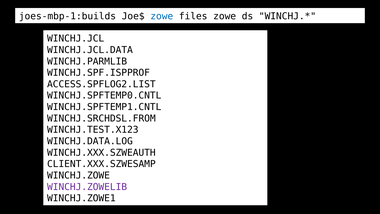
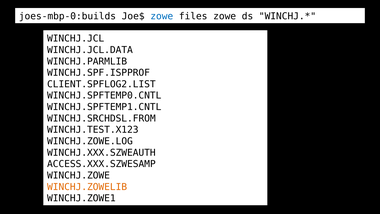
joes-mbp-1:builds: joes-mbp-1:builds -> joes-mbp-0:builds (67, 16)
ACCESS.SPFLOG2.LIST: ACCESS.SPFLOG2.LIST -> CLIENT.SPFLOG2.LIST (101, 84)
WINCHJ.DATA.LOG: WINCHJ.DATA.LOG -> WINCHJ.ZOWE.LOG (90, 141)
CLIENT.XXX.SZWESAMP: CLIENT.XXX.SZWESAMP -> ACCESS.XXX.SZWESAMP (101, 164)
WINCHJ.ZOWELIB colour: purple -> orange (87, 187)
